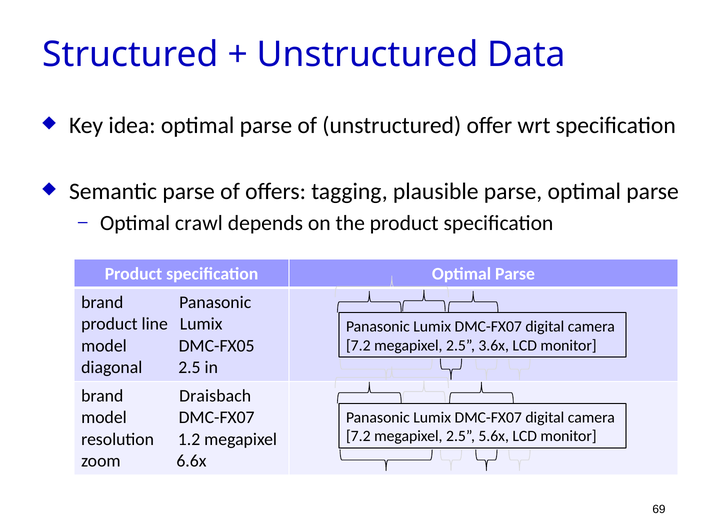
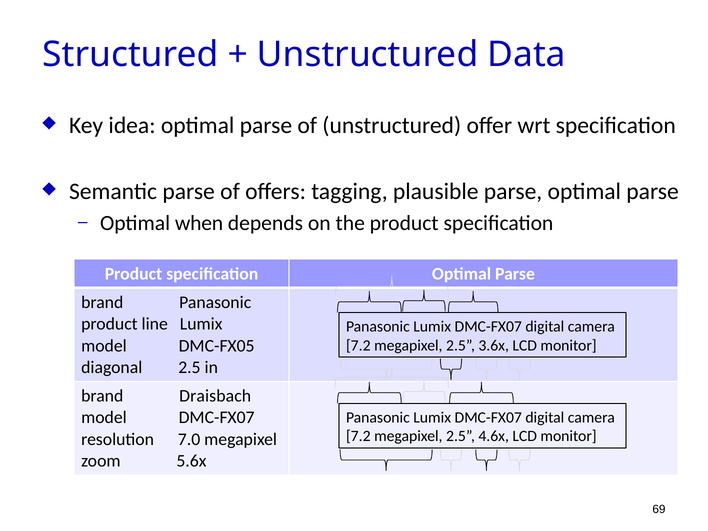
crawl: crawl -> when (199, 223)
5.6x: 5.6x -> 4.6x (494, 436)
1.2: 1.2 -> 7.0 (189, 439)
6.6x: 6.6x -> 5.6x (191, 461)
